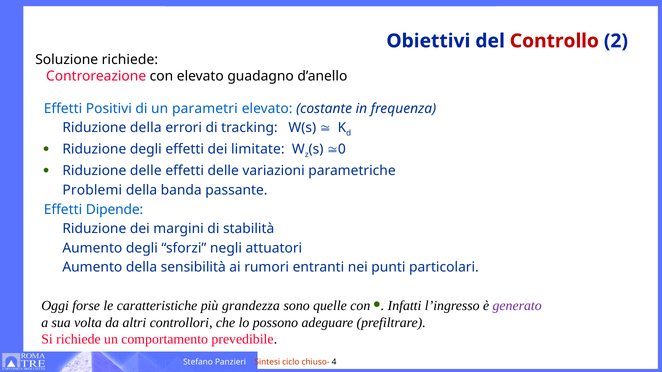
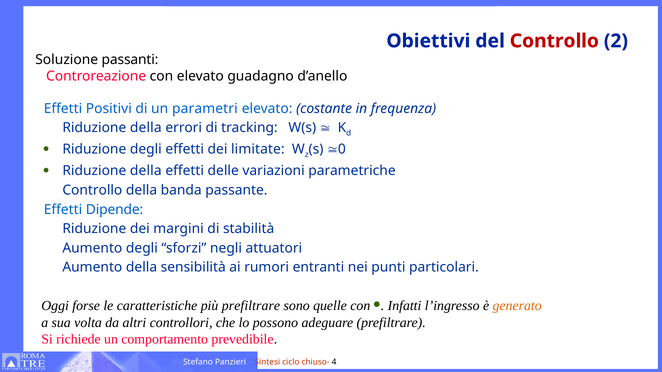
Soluzione richiede: richiede -> passanti (130, 60)
delle: delle -> della (146, 171)
Problemi: Problemi -> Controllo (92, 190)
più grandezza: grandezza -> prefiltrare (251, 306)
generato colour: purple -> orange (517, 306)
